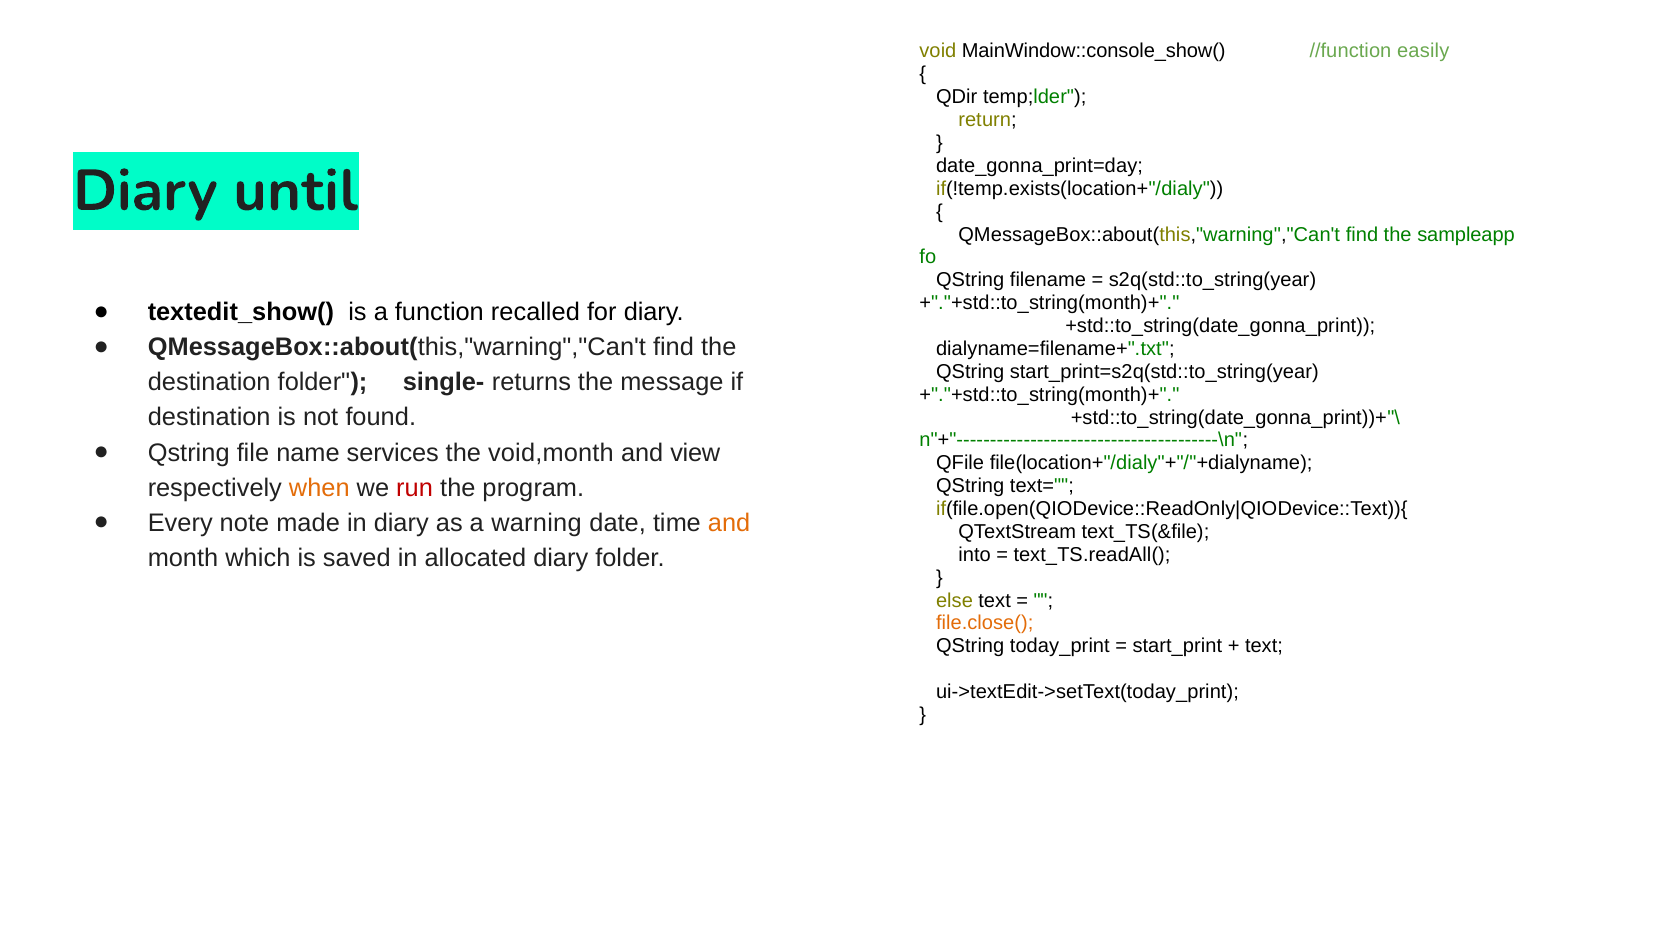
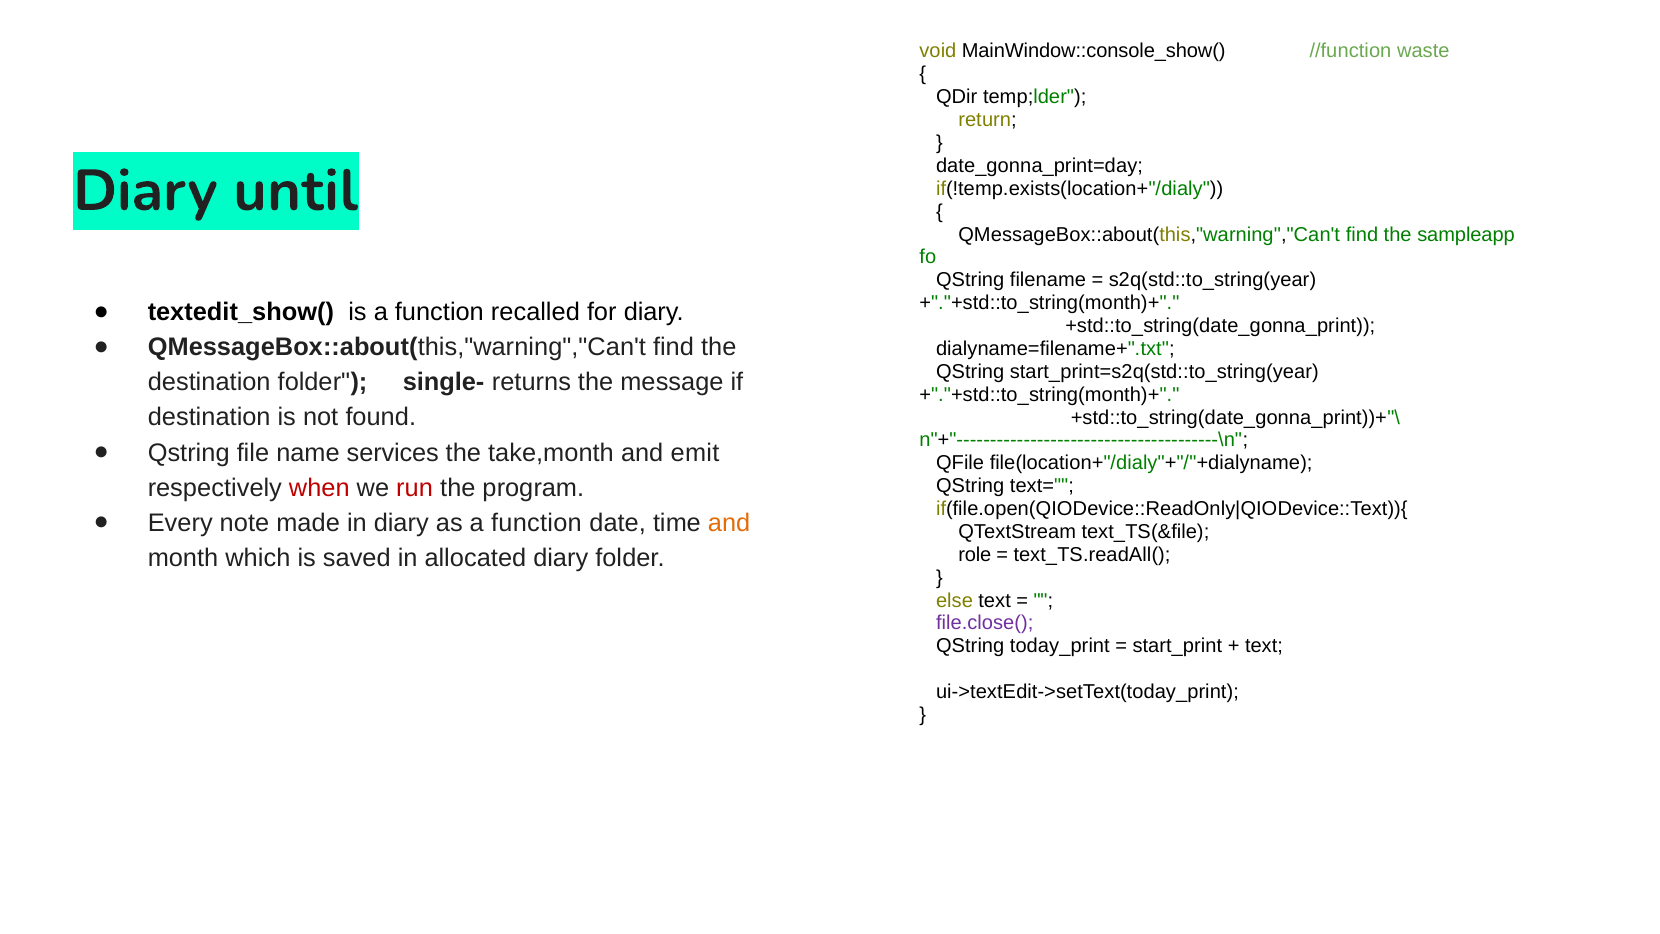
easily: easily -> waste (1423, 51)
void,month: void,month -> take,month (551, 453)
view: view -> emit (695, 453)
when colour: orange -> red (319, 488)
as a warning: warning -> function (536, 523)
into: into -> role (975, 555)
file.close( colour: orange -> purple (985, 623)
